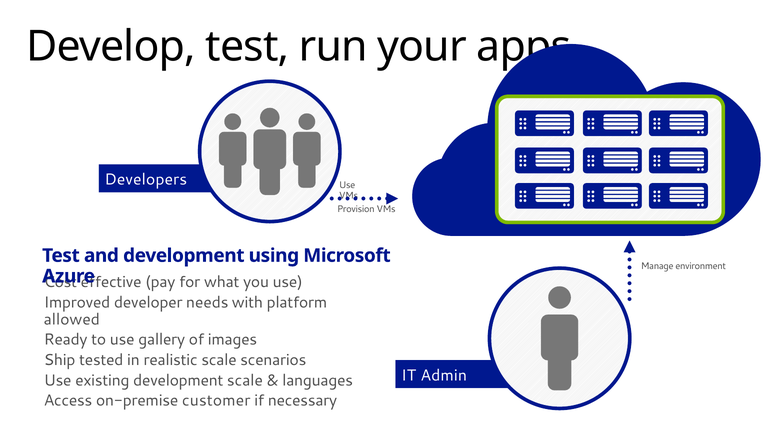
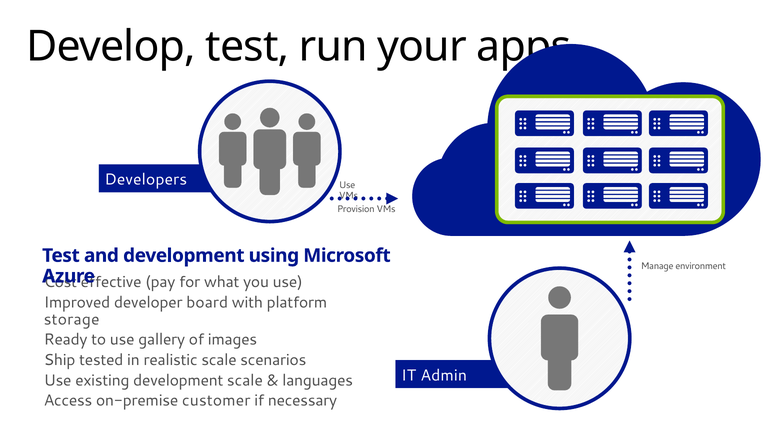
needs: needs -> board (207, 302)
allowed: allowed -> storage (72, 319)
